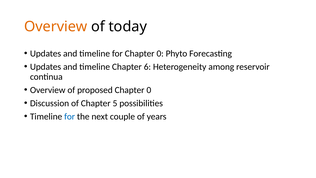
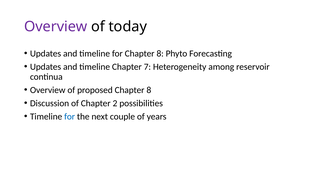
Overview colour: orange -> purple (56, 27)
for Chapter 0: 0 -> 8 (160, 53)
6: 6 -> 7 (147, 67)
proposed Chapter 0: 0 -> 8 (149, 90)
5: 5 -> 2 (115, 103)
